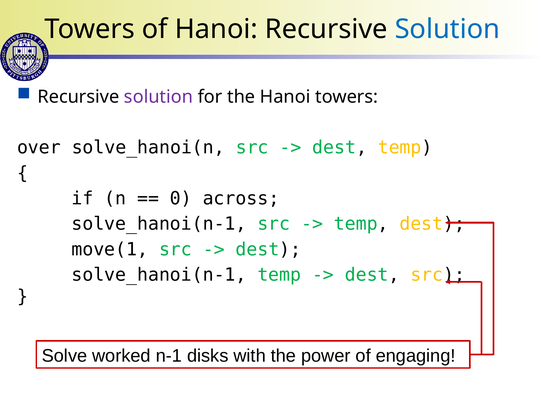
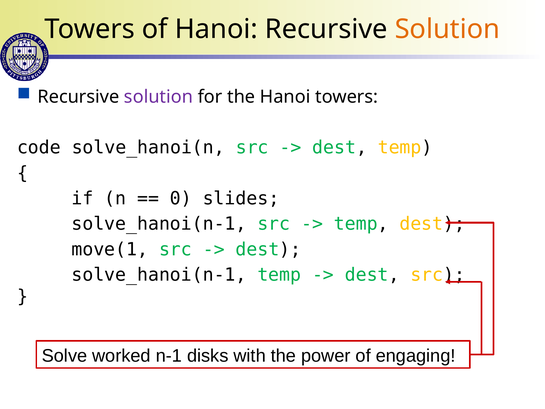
Solution colour: blue -> orange (447, 29)
over: over -> code (39, 148)
across: across -> slides (241, 198)
